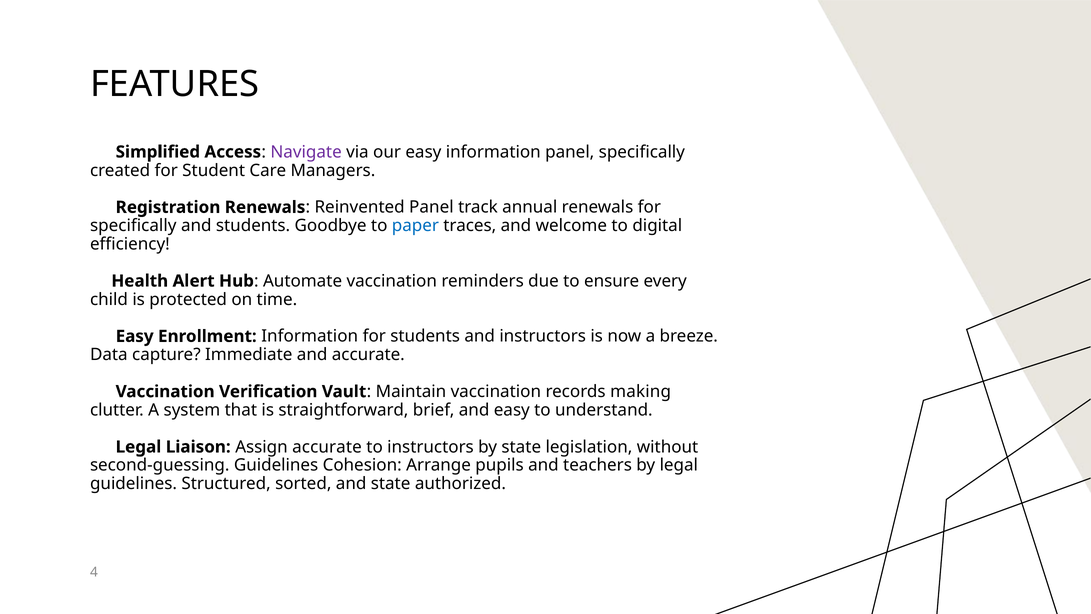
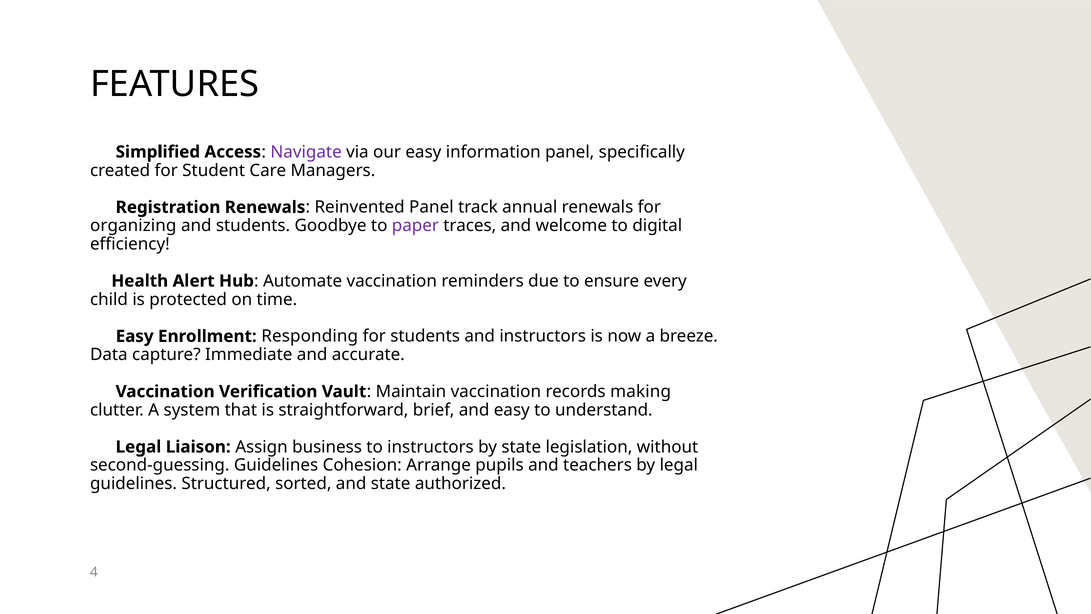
specifically: specifically -> organizing (133, 226)
paper colour: blue -> purple (415, 226)
Enrollment Information: Information -> Responding (310, 336)
Assign accurate: accurate -> business (327, 447)
